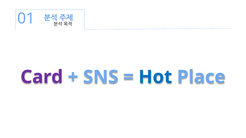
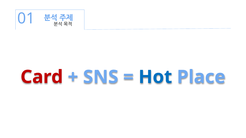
Card colour: purple -> red (42, 77)
